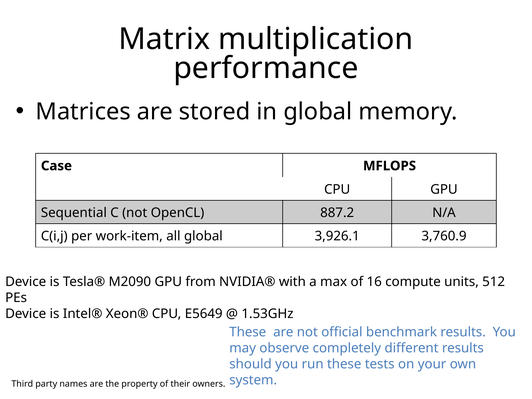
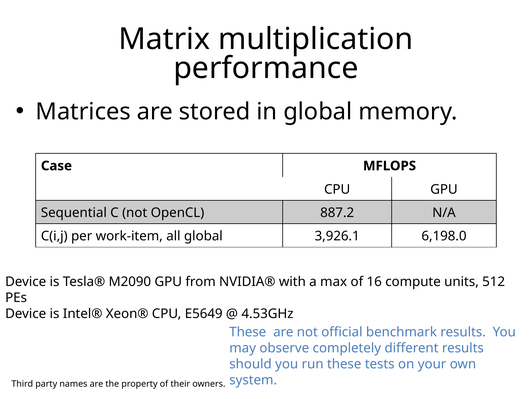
3,760.9: 3,760.9 -> 6,198.0 (444, 236)
1.53GHz: 1.53GHz -> 4.53GHz (267, 314)
